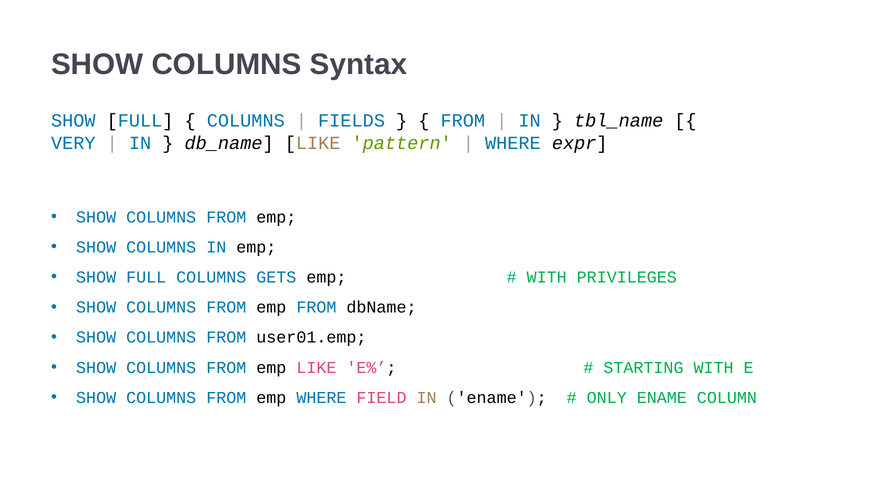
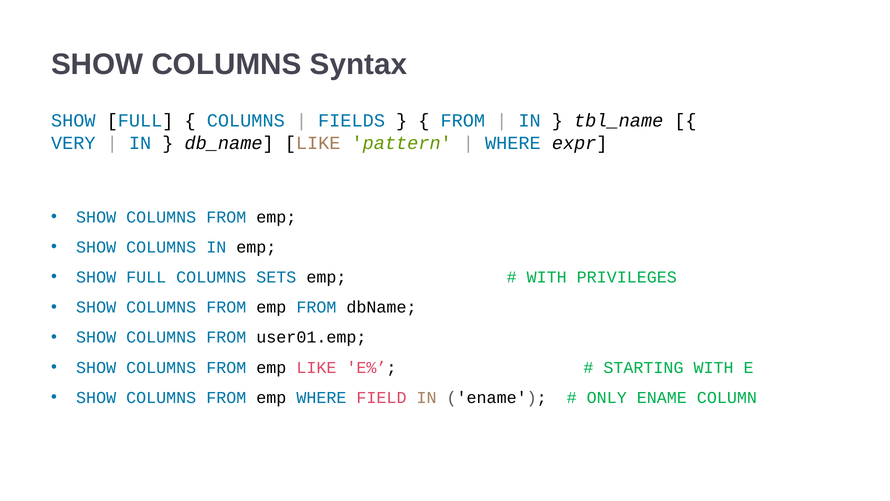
GETS: GETS -> SETS (276, 277)
